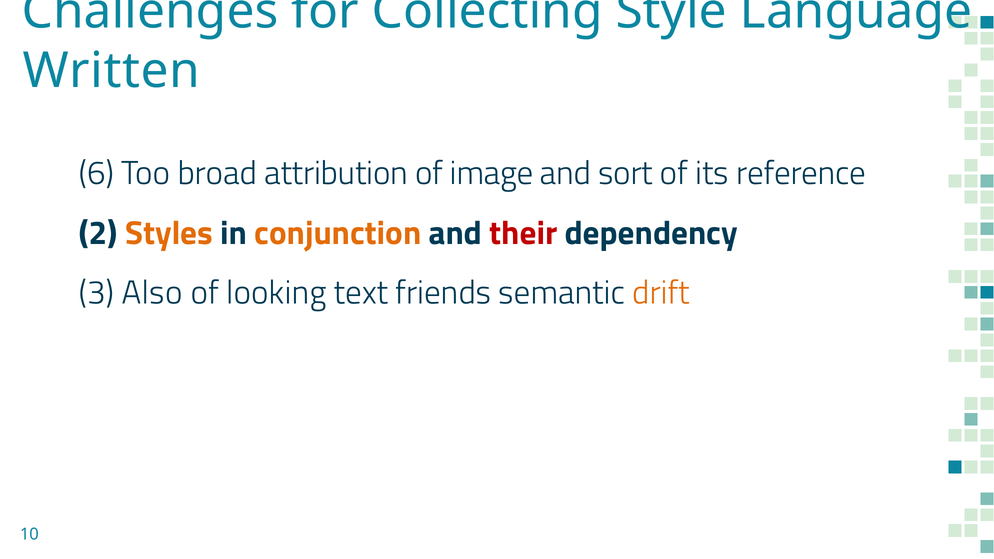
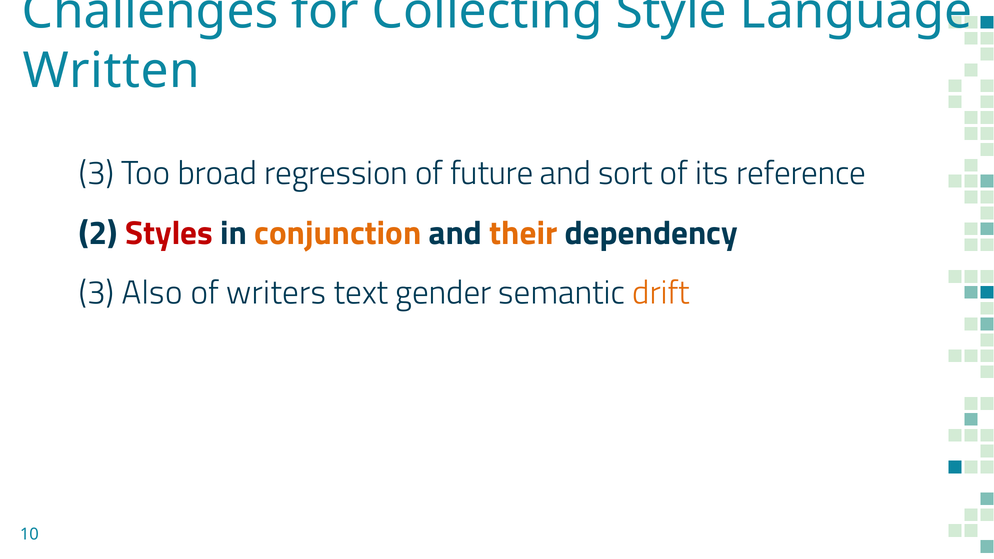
6: 6 -> 3 (96, 174)
attribution: attribution -> regression (336, 174)
image: image -> future (492, 174)
Styles colour: orange -> red (169, 233)
their colour: red -> orange (524, 233)
looking: looking -> writers (276, 293)
friends: friends -> gender (443, 293)
